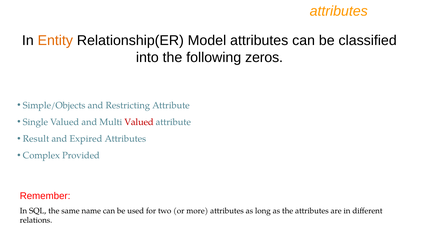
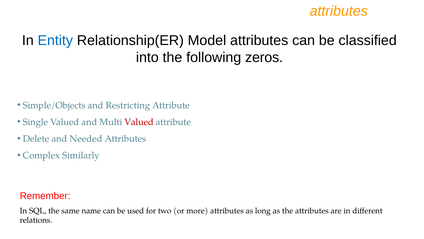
Entity colour: orange -> blue (55, 40)
Result: Result -> Delete (36, 139)
Expired: Expired -> Needed (86, 139)
Provided: Provided -> Similarly (81, 155)
